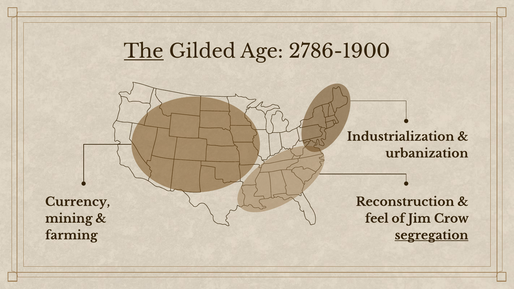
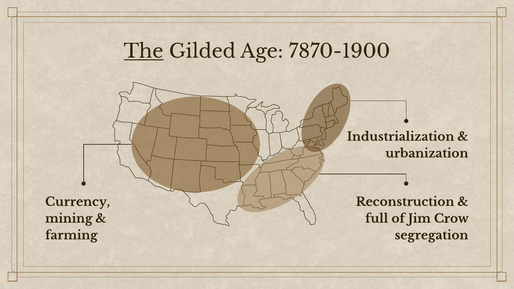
2786-1900: 2786-1900 -> 7870-1900 (340, 52)
feel: feel -> full (377, 219)
segregation underline: present -> none (432, 235)
